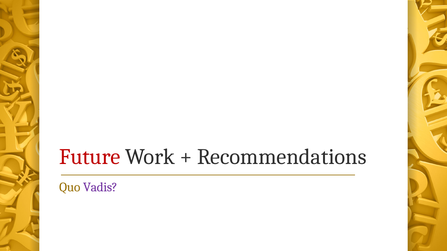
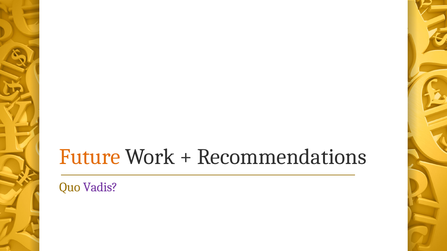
Future colour: red -> orange (90, 157)
